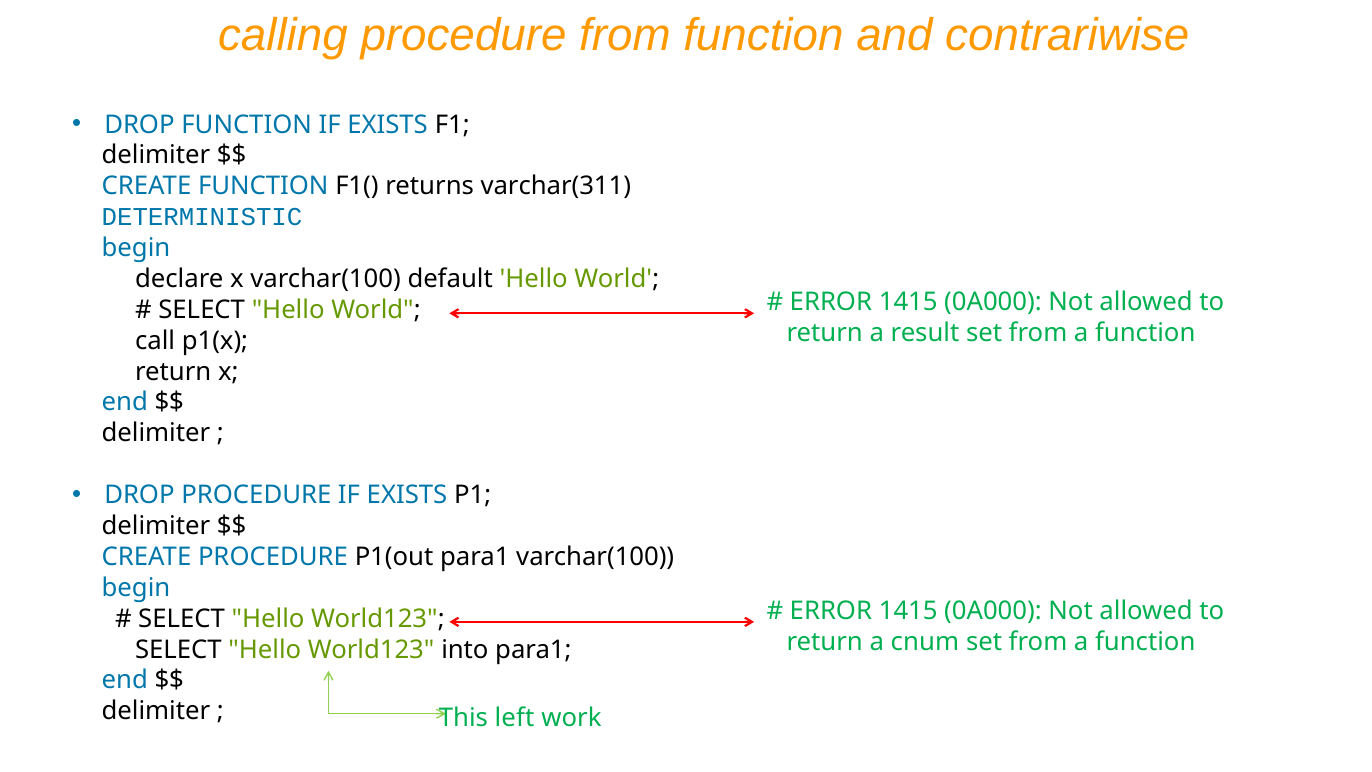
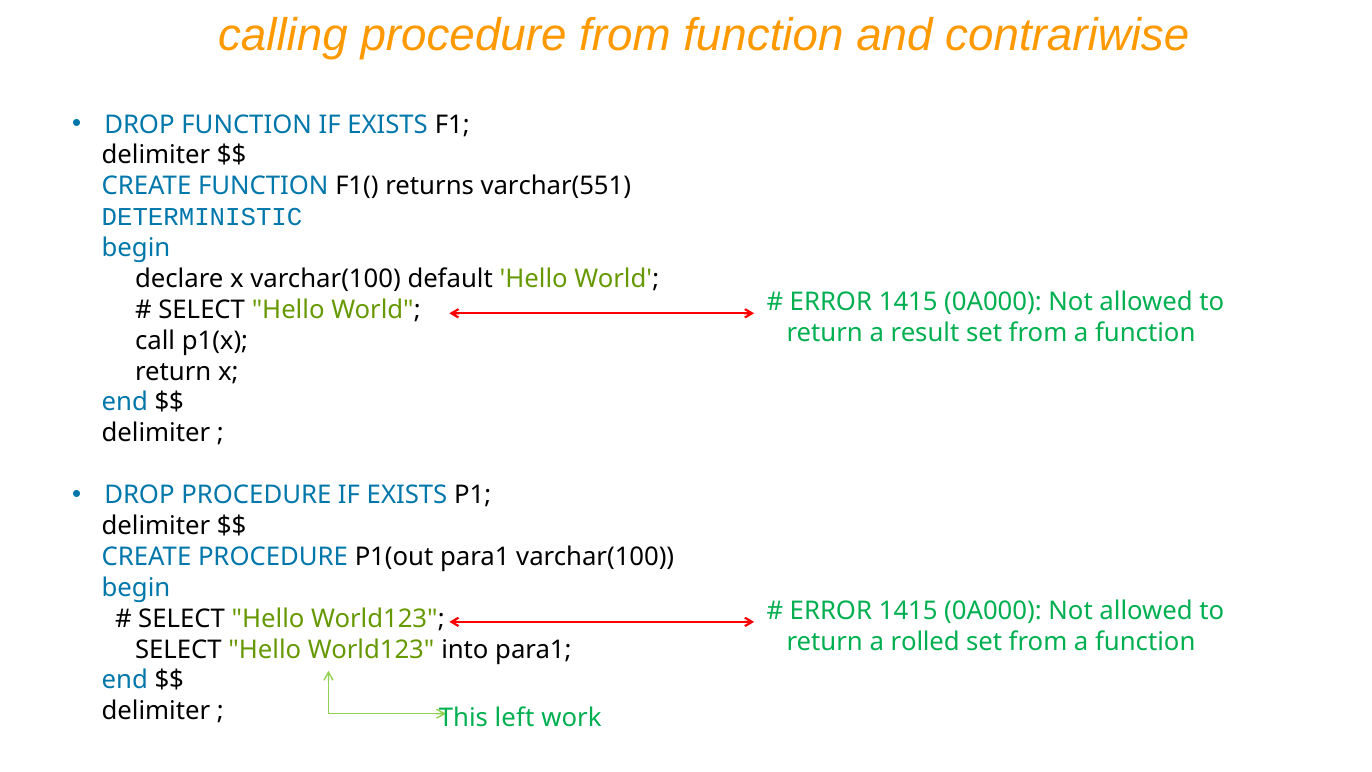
varchar(311: varchar(311 -> varchar(551 (556, 186)
cnum: cnum -> rolled (925, 642)
